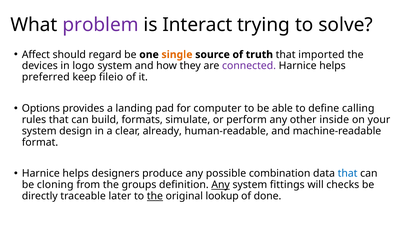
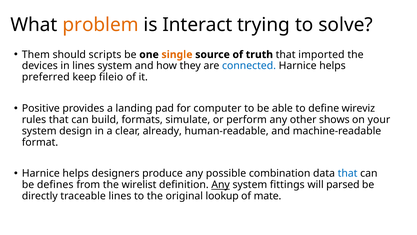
problem colour: purple -> orange (101, 25)
Affect: Affect -> Them (36, 55)
regard: regard -> scripts (105, 55)
in logo: logo -> lines (84, 66)
connected colour: purple -> blue (249, 66)
Options: Options -> Positive (41, 108)
calling: calling -> wireviz (358, 108)
inside: inside -> shows (334, 119)
cloning: cloning -> defines (55, 184)
groups: groups -> wirelist (139, 184)
checks: checks -> parsed (343, 184)
traceable later: later -> lines (120, 196)
the underline: present -> none (155, 196)
done: done -> mate (268, 196)
